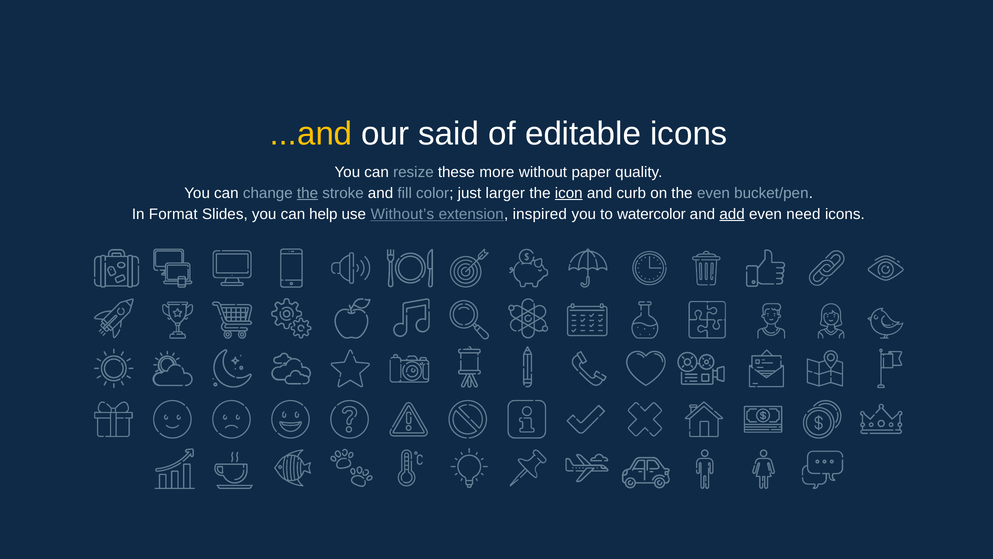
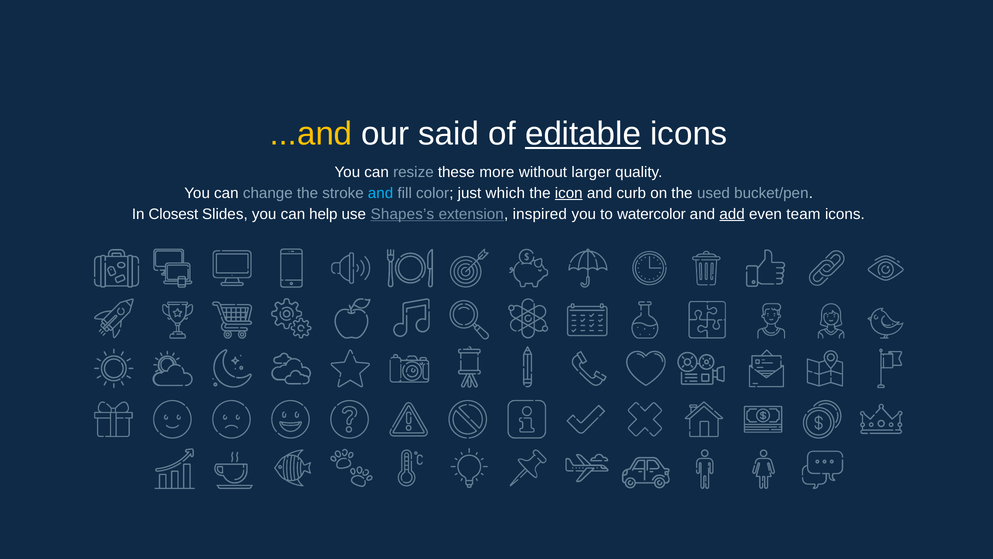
editable underline: none -> present (583, 133)
paper: paper -> larger (591, 172)
the underline: present -> none (308, 193)
and colour: white -> light blue (381, 193)
larger: larger -> which (505, 193)
the even: even -> used (713, 193)
Format: Format -> Closest (173, 214)
Without’s: Without’s -> Shapes’s (402, 214)
need: need -> team (803, 214)
